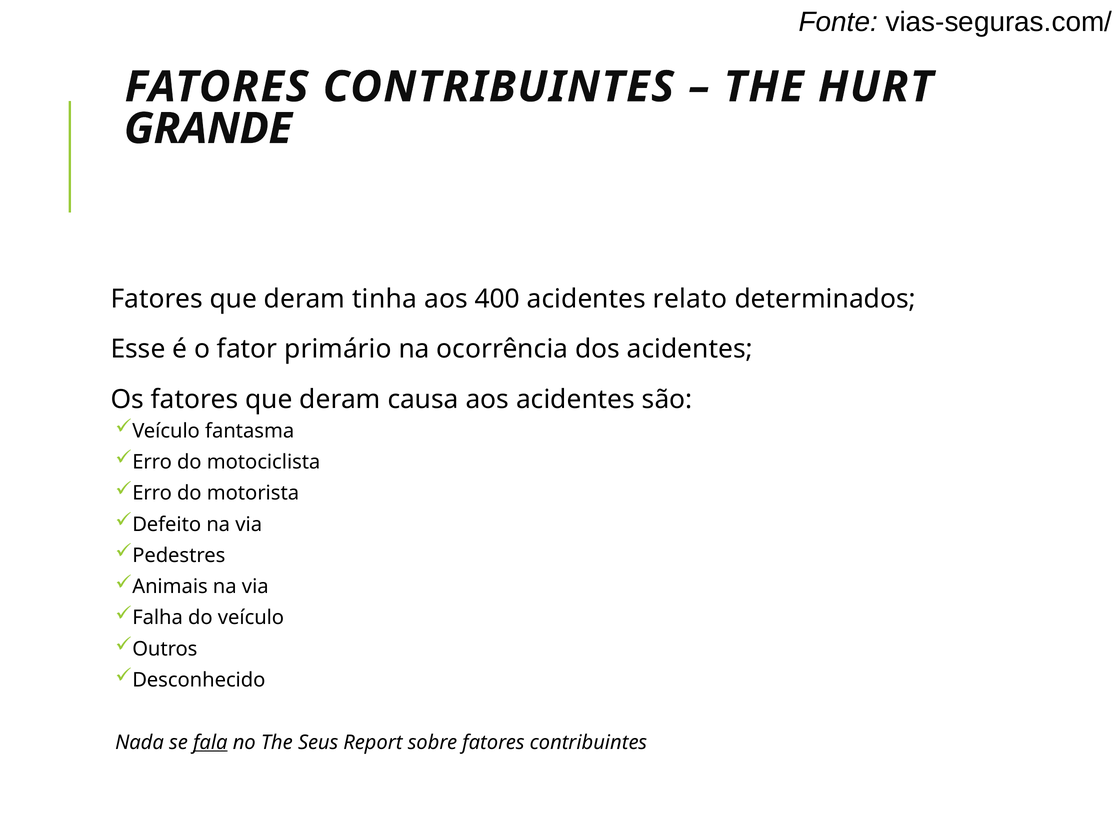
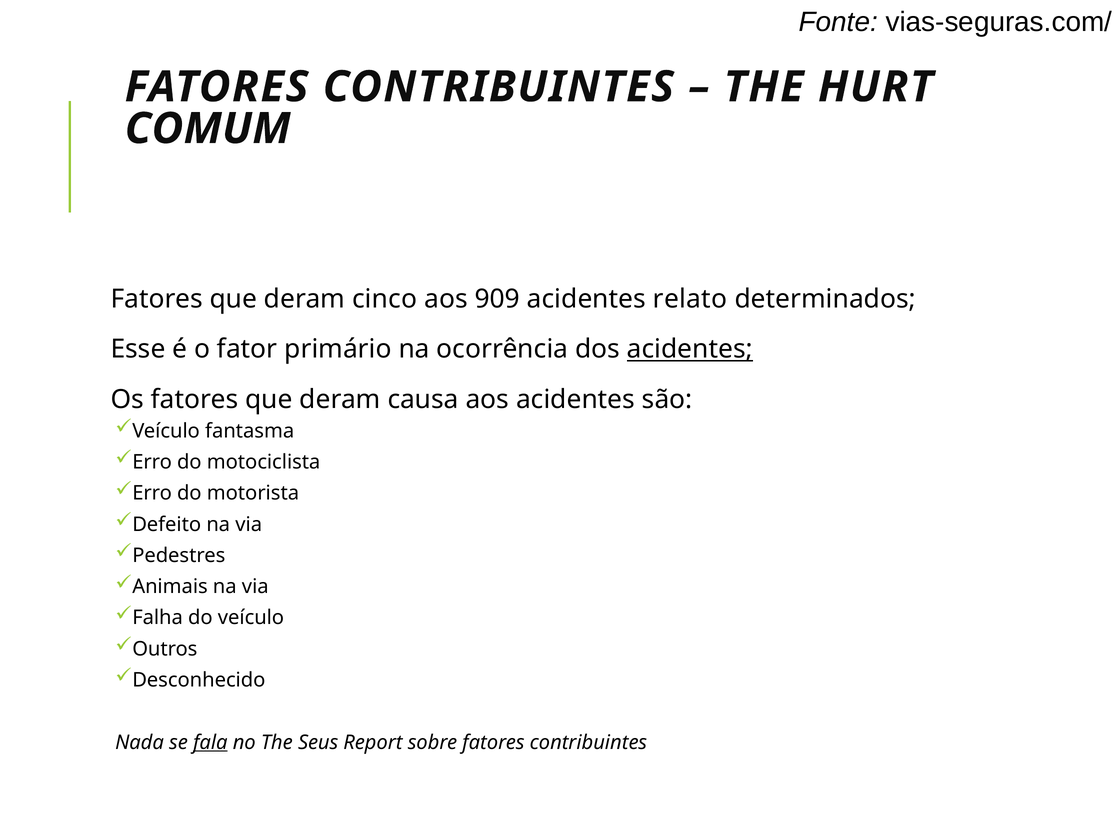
GRANDE: GRANDE -> COMUM (208, 129)
tinha: tinha -> cinco (385, 299)
400: 400 -> 909 (497, 299)
acidentes underline: none -> present (690, 349)
